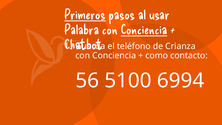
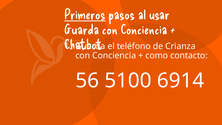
Palabra: Palabra -> Guarda (82, 30)
Conciencia underline: present -> none (144, 30)
6994: 6994 -> 6914 (181, 81)
